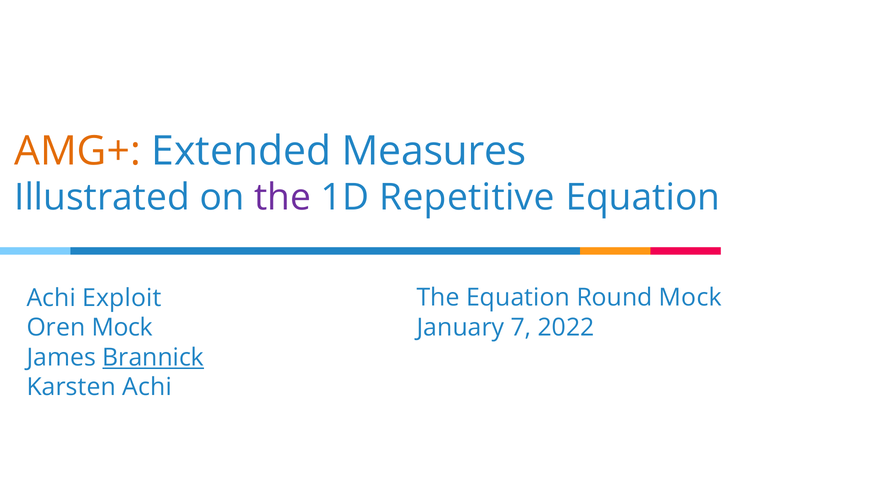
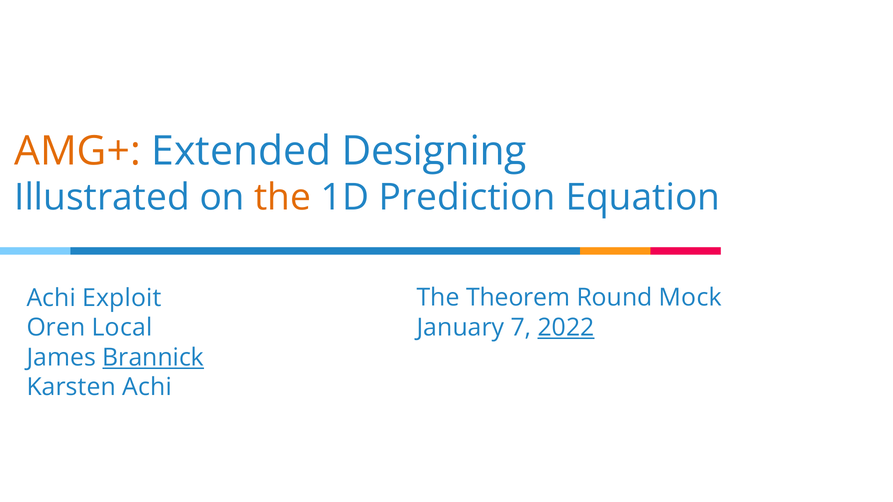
Measures: Measures -> Designing (434, 151)
the colour: purple -> orange (283, 198)
Repetitive: Repetitive -> Prediction (467, 198)
The Equation: Equation -> Theorem (518, 298)
2022 underline: none -> present (566, 328)
Oren Mock: Mock -> Local (122, 328)
